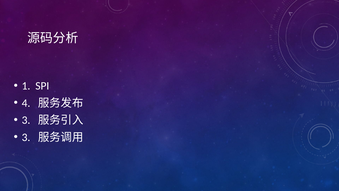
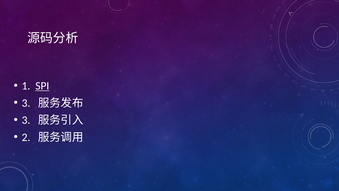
SPI underline: none -> present (42, 86)
4: 4 -> 3 (26, 103)
3: 3 -> 2 (26, 137)
